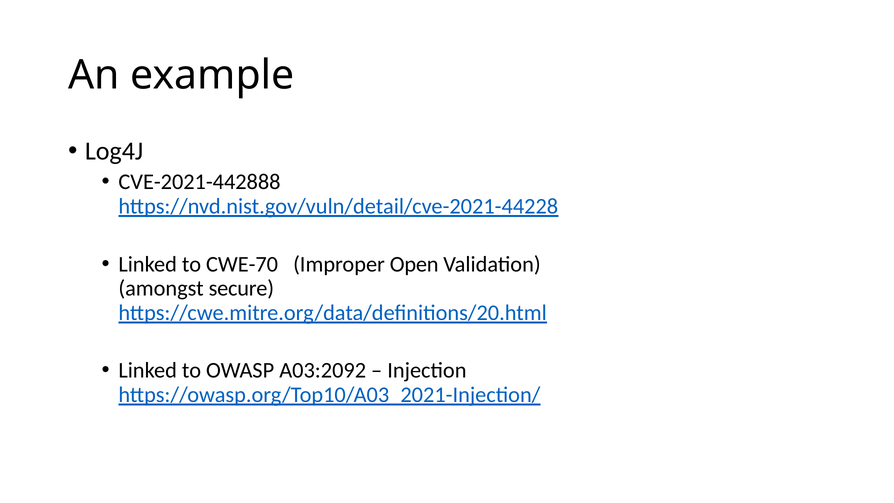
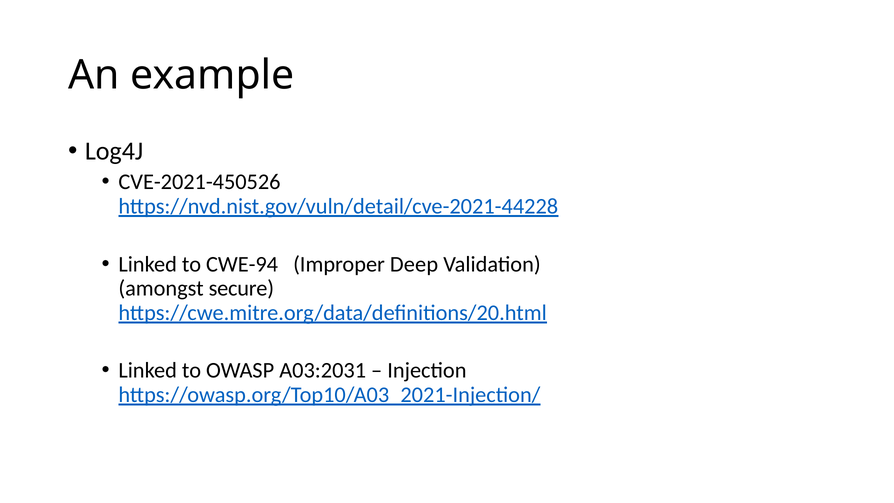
CVE-2021-442888: CVE-2021-442888 -> CVE-2021-450526 (199, 182)
CWE-70: CWE-70 -> CWE-94 (242, 264)
Open: Open -> Deep (414, 264)
A03:2092: A03:2092 -> A03:2031 (323, 370)
